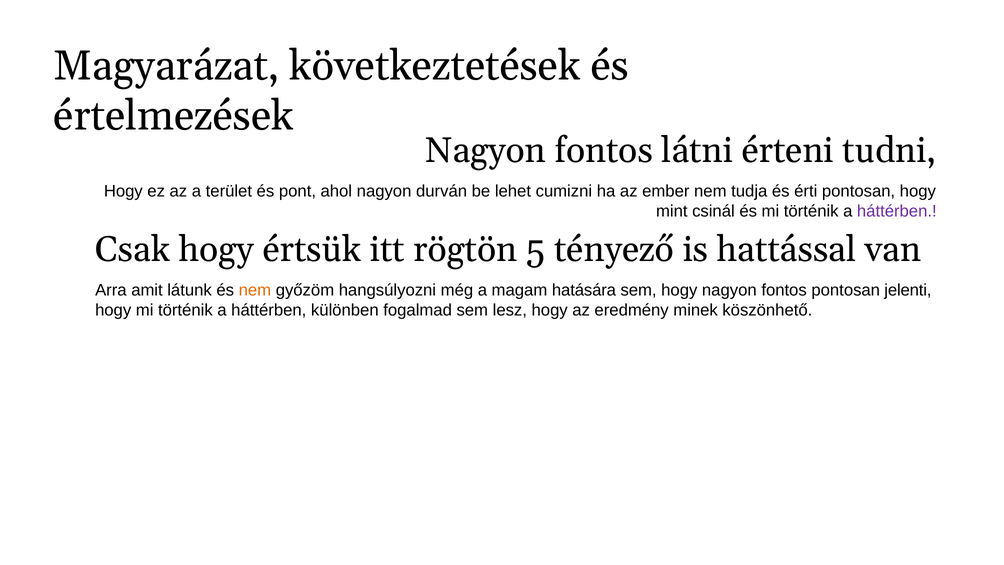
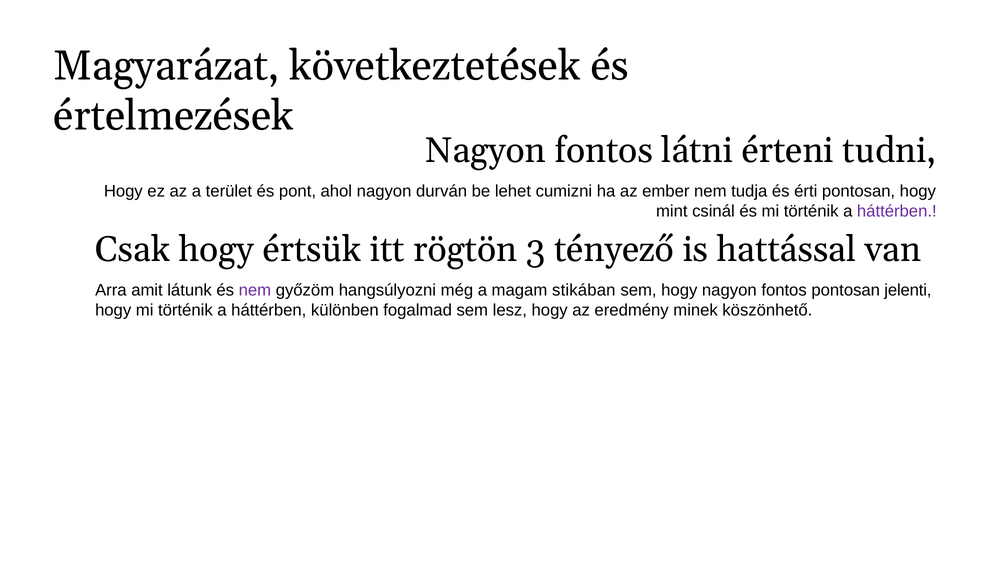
5: 5 -> 3 (535, 249)
nem colour: orange -> purple (255, 290)
hatására: hatására -> stikában (584, 290)
